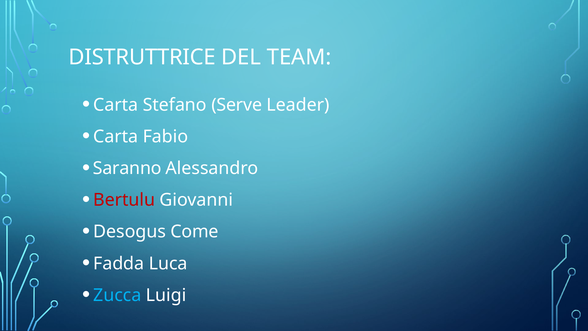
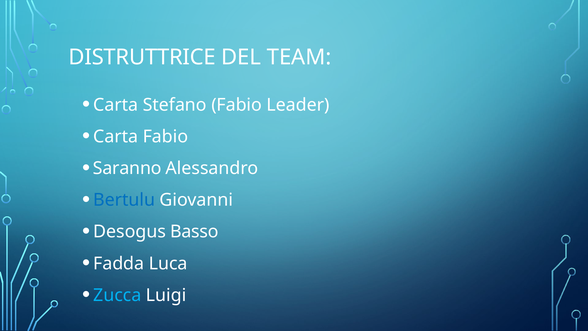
Stefano Serve: Serve -> Fabio (237, 105)
Bertulu colour: red -> blue (124, 200)
Come: Come -> Basso (194, 232)
